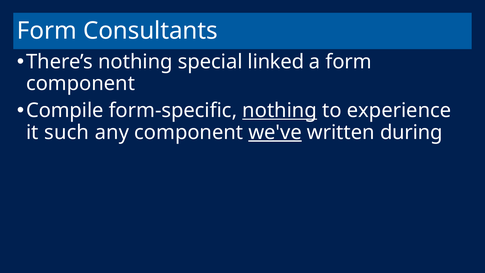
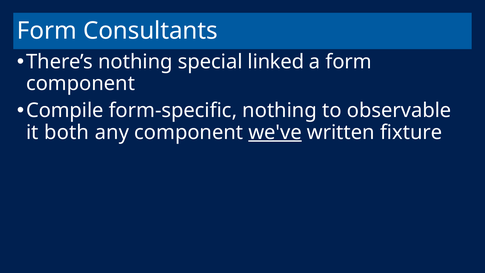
nothing underline: present -> none (280, 110)
experience: experience -> observable (399, 110)
such: such -> both (67, 132)
during: during -> fixture (411, 132)
